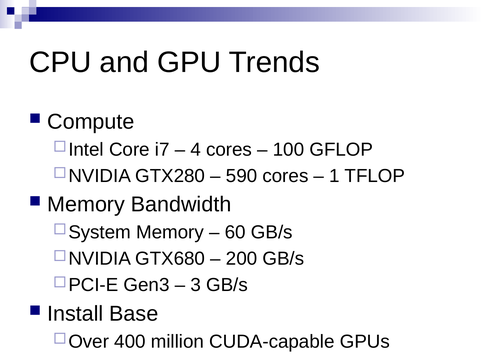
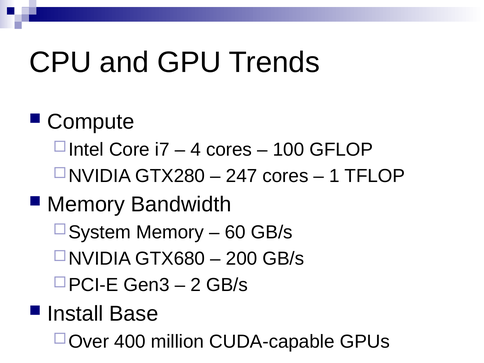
590: 590 -> 247 (242, 176)
3: 3 -> 2 (196, 285)
